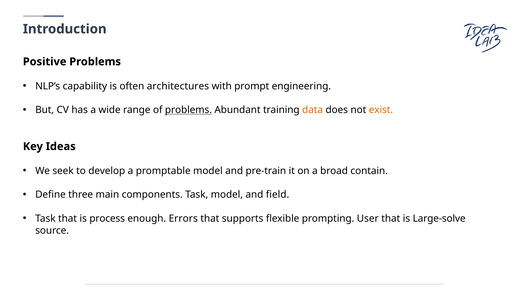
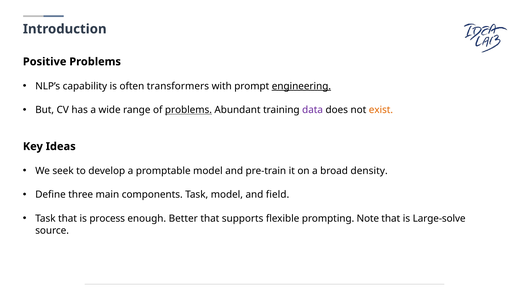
architectures: architectures -> transformers (178, 86)
engineering underline: none -> present (301, 86)
data colour: orange -> purple (313, 110)
contain: contain -> density (369, 171)
Errors: Errors -> Better (183, 218)
User: User -> Note (368, 218)
